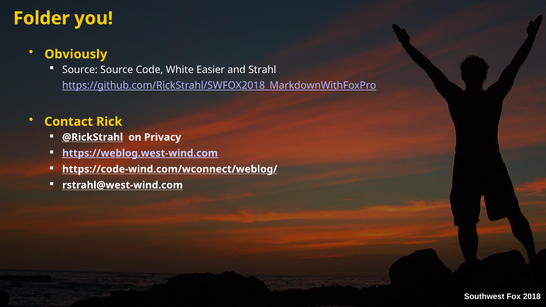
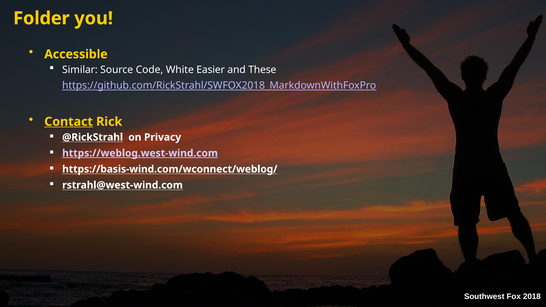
Obviously: Obviously -> Accessible (76, 54)
Source: Source -> Similar (80, 70)
Strahl: Strahl -> These (262, 70)
Contact underline: none -> present (69, 122)
https://code-wind.com/wconnect/weblog/: https://code-wind.com/wconnect/weblog/ -> https://basis-wind.com/wconnect/weblog/ (170, 169)
